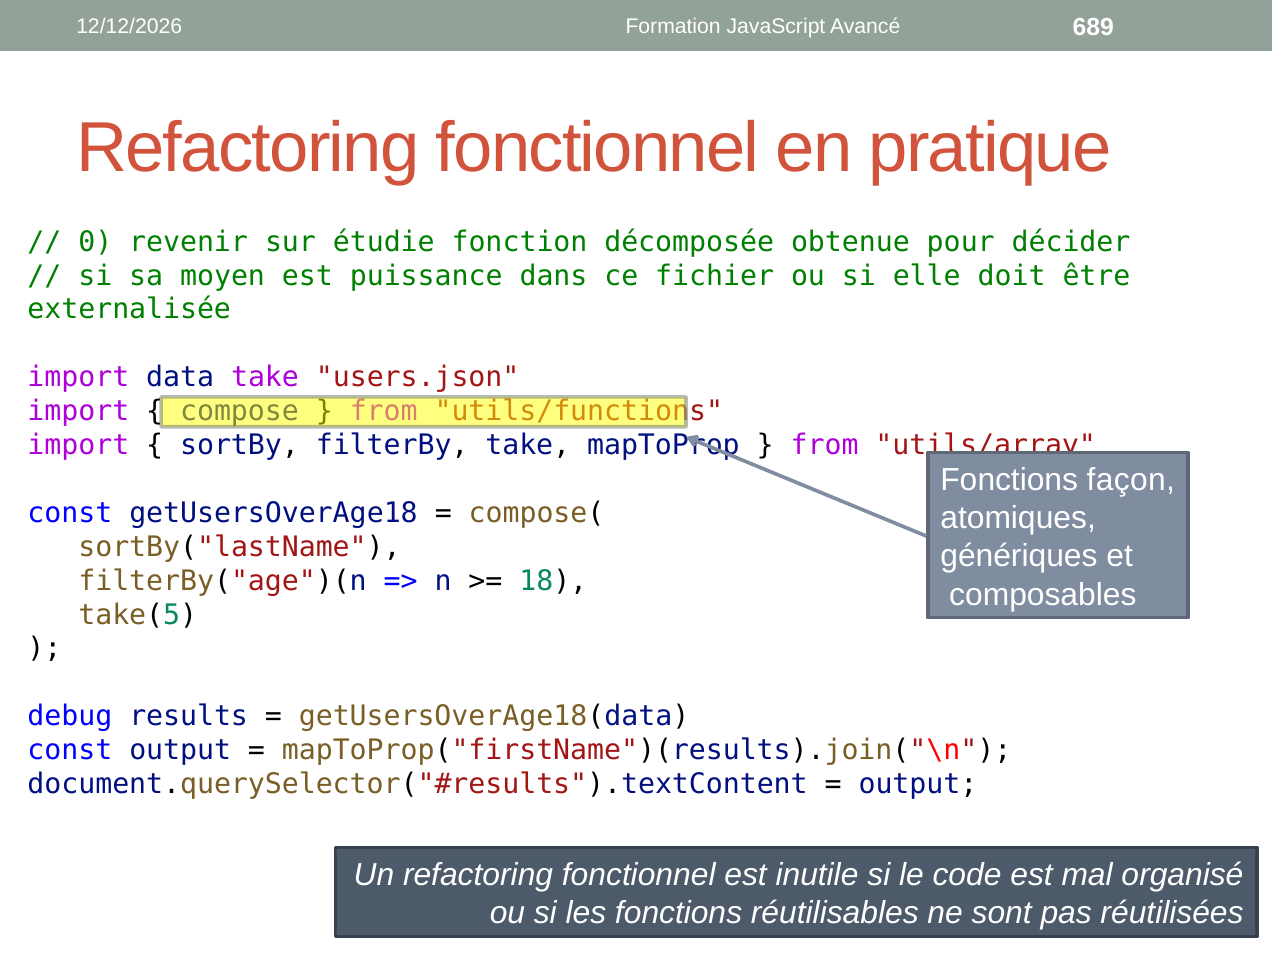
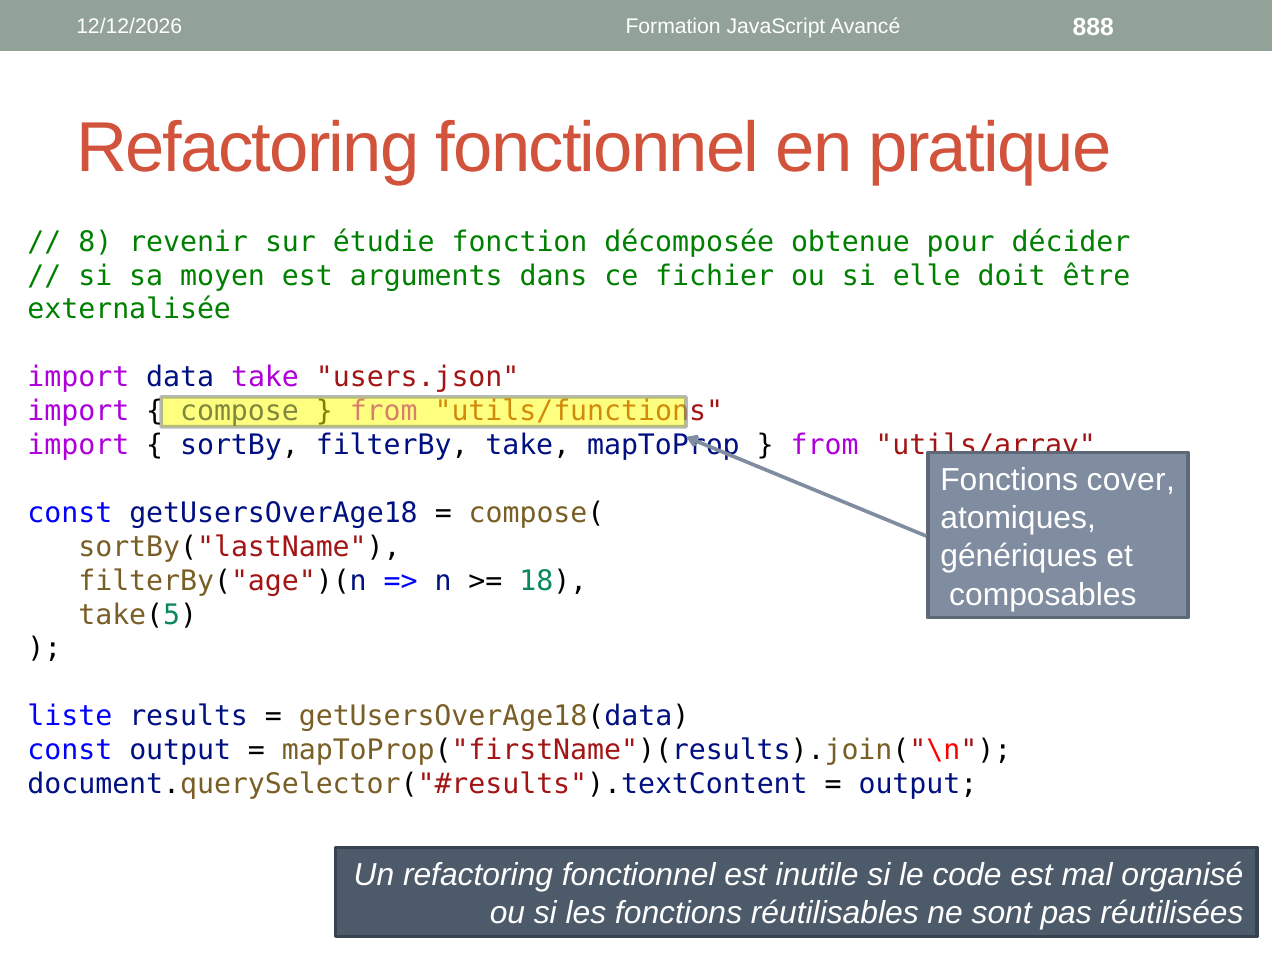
689: 689 -> 888 (1093, 27)
0: 0 -> 8 (95, 242)
puissance: puissance -> arguments (426, 276)
façon: façon -> cover (1131, 480)
debug: debug -> liste (70, 716)
